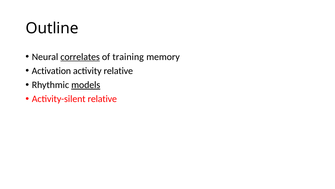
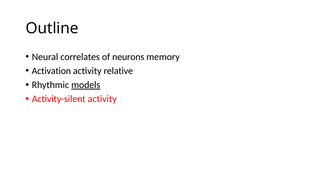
correlates underline: present -> none (80, 57)
training: training -> neurons (128, 57)
Activity-silent relative: relative -> activity (102, 99)
